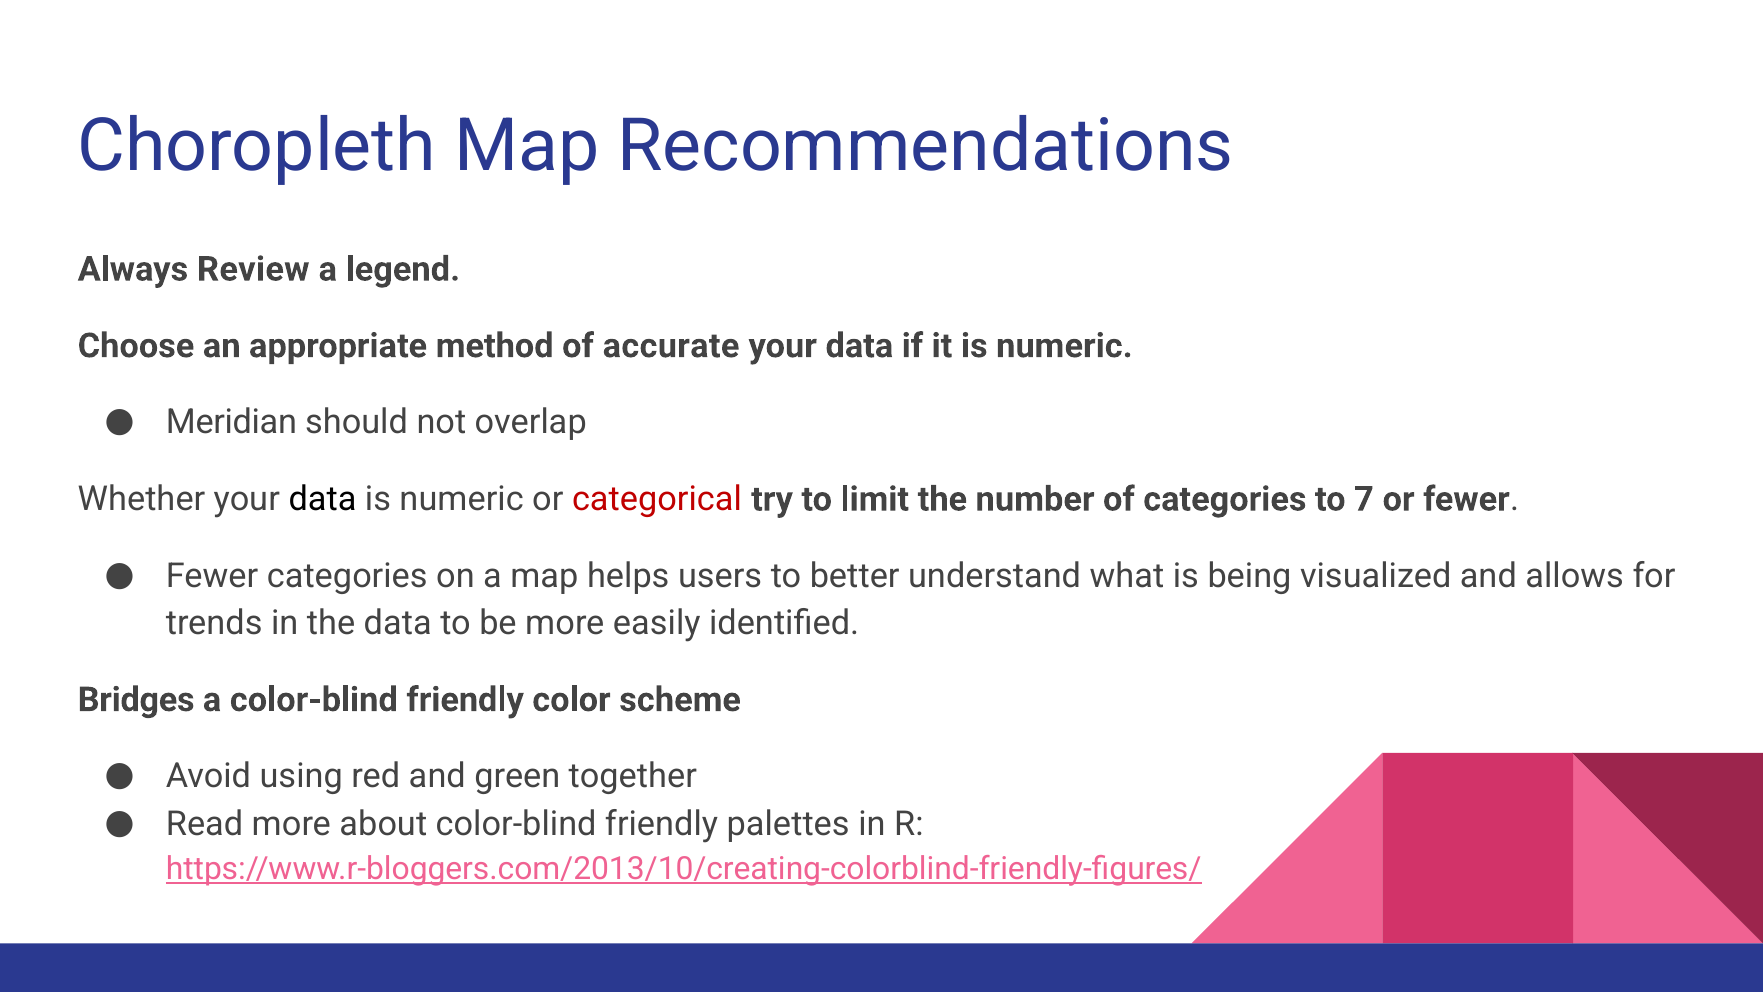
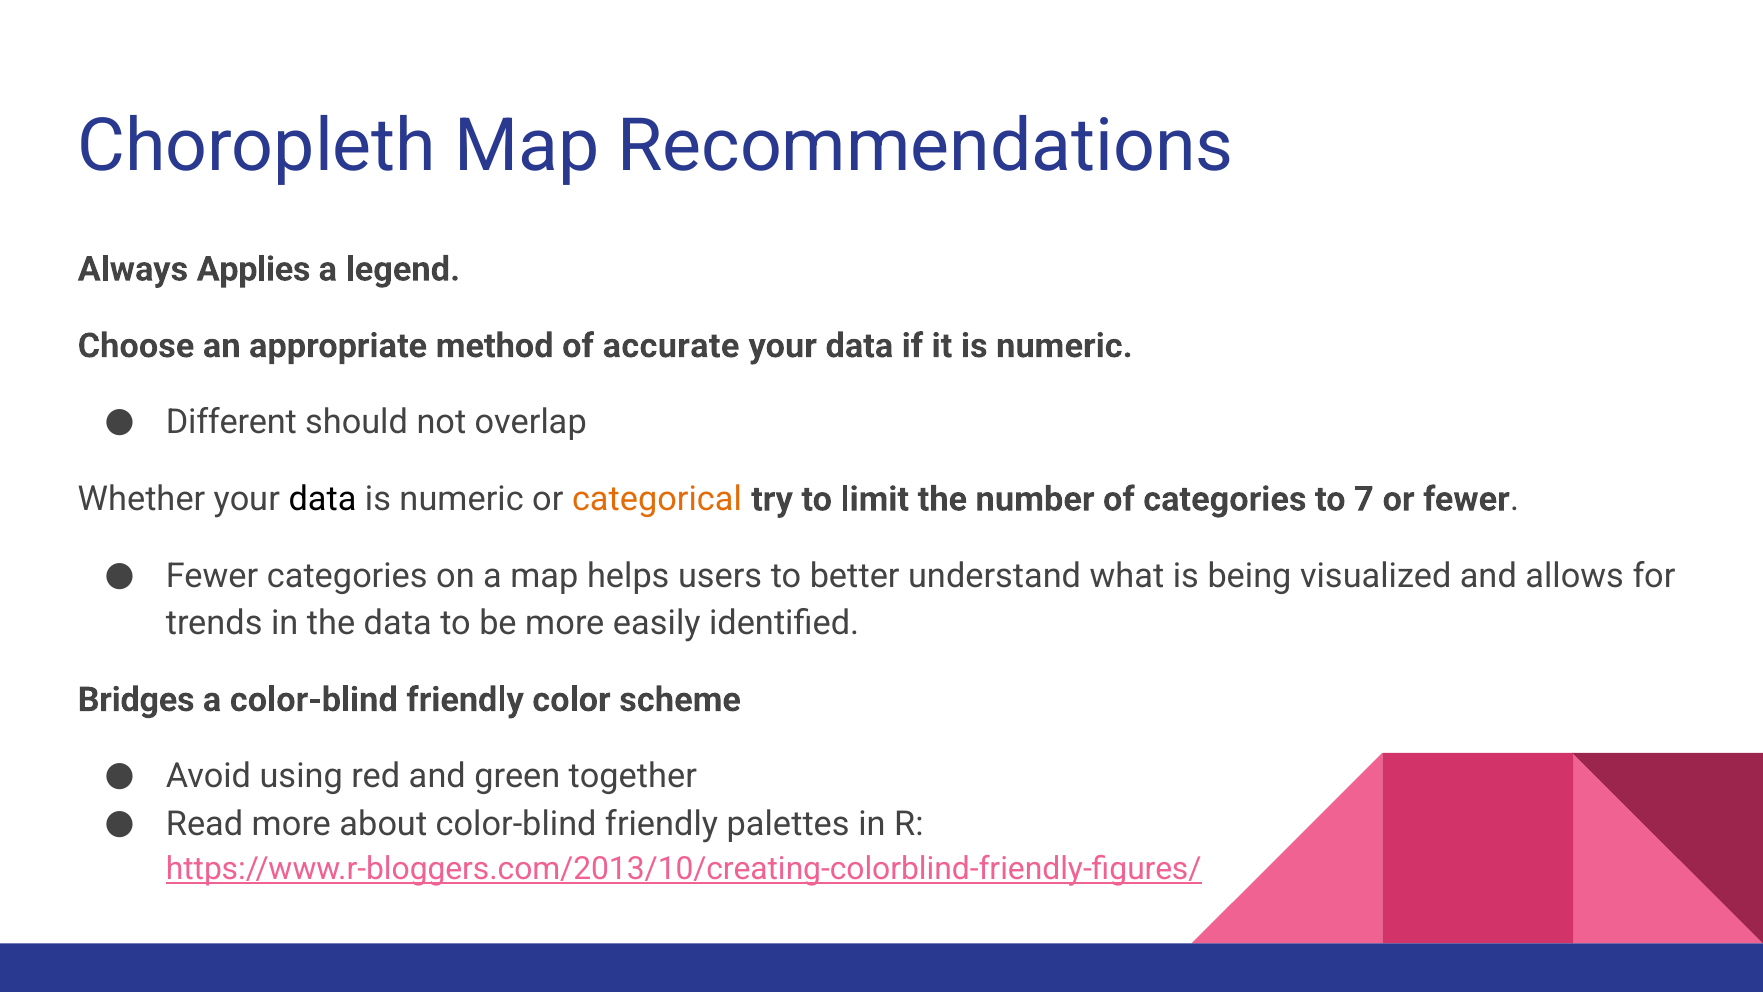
Review: Review -> Applies (254, 269)
Meridian: Meridian -> Different (231, 422)
categorical colour: red -> orange (657, 499)
